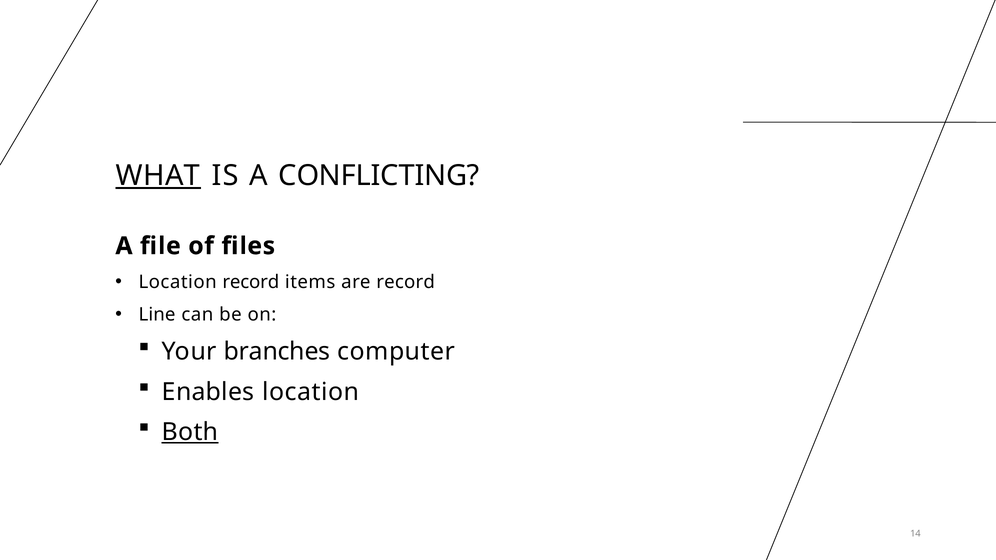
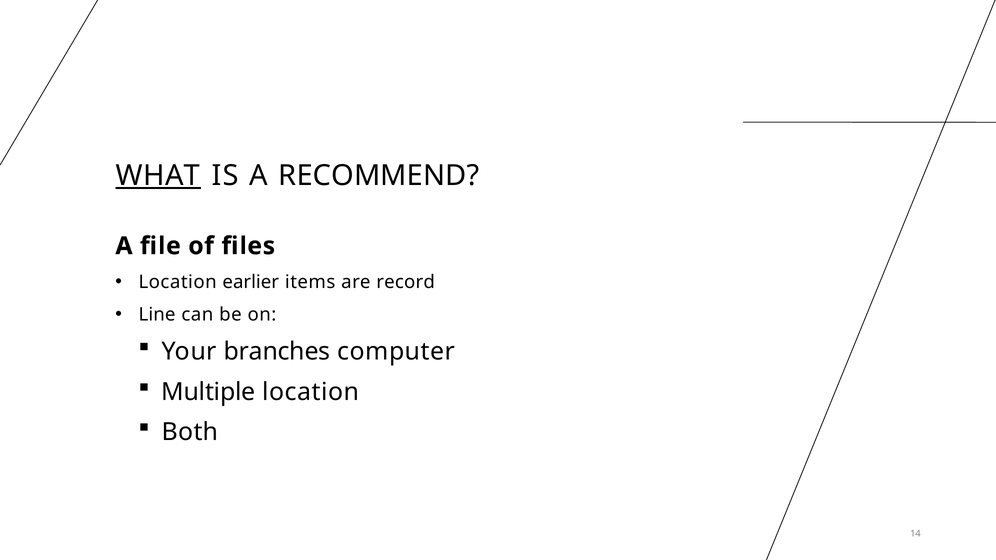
CONFLICTING: CONFLICTING -> RECOMMEND (379, 176)
Location record: record -> earlier (251, 282)
Enables: Enables -> Multiple (208, 392)
Both underline: present -> none (190, 432)
